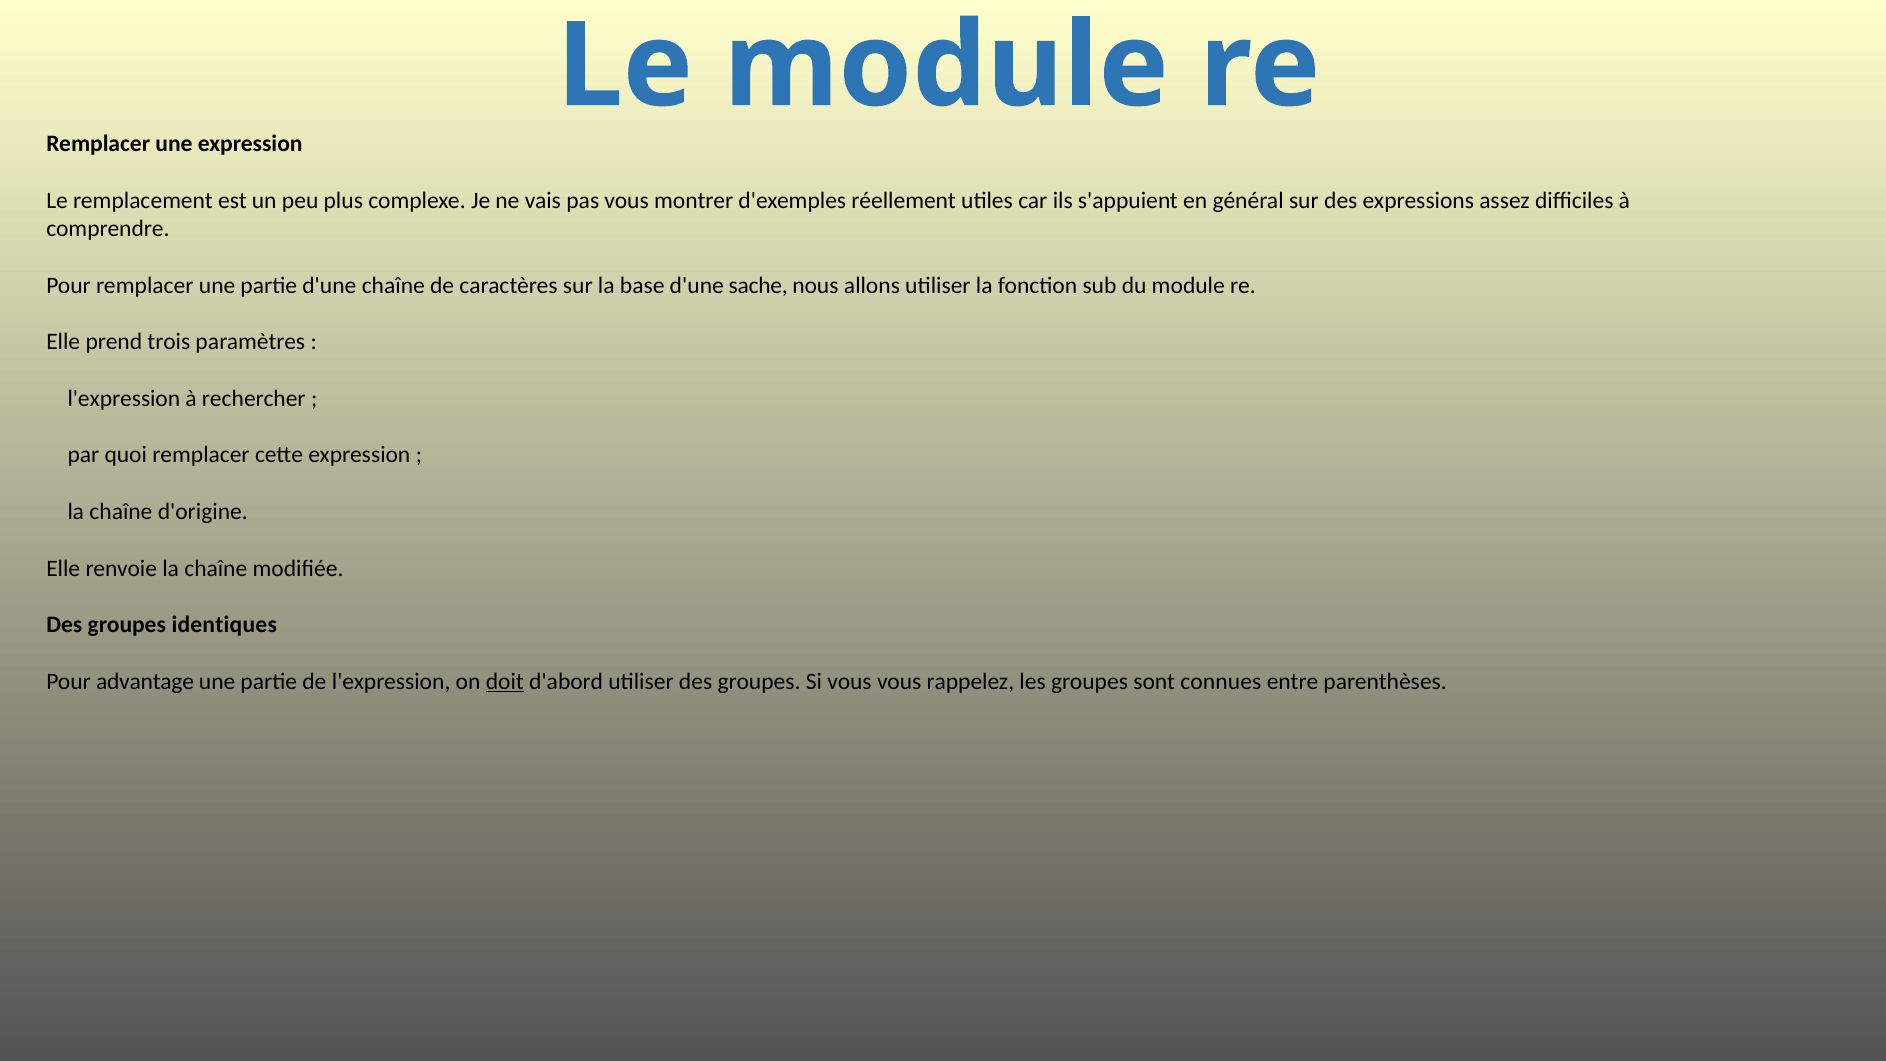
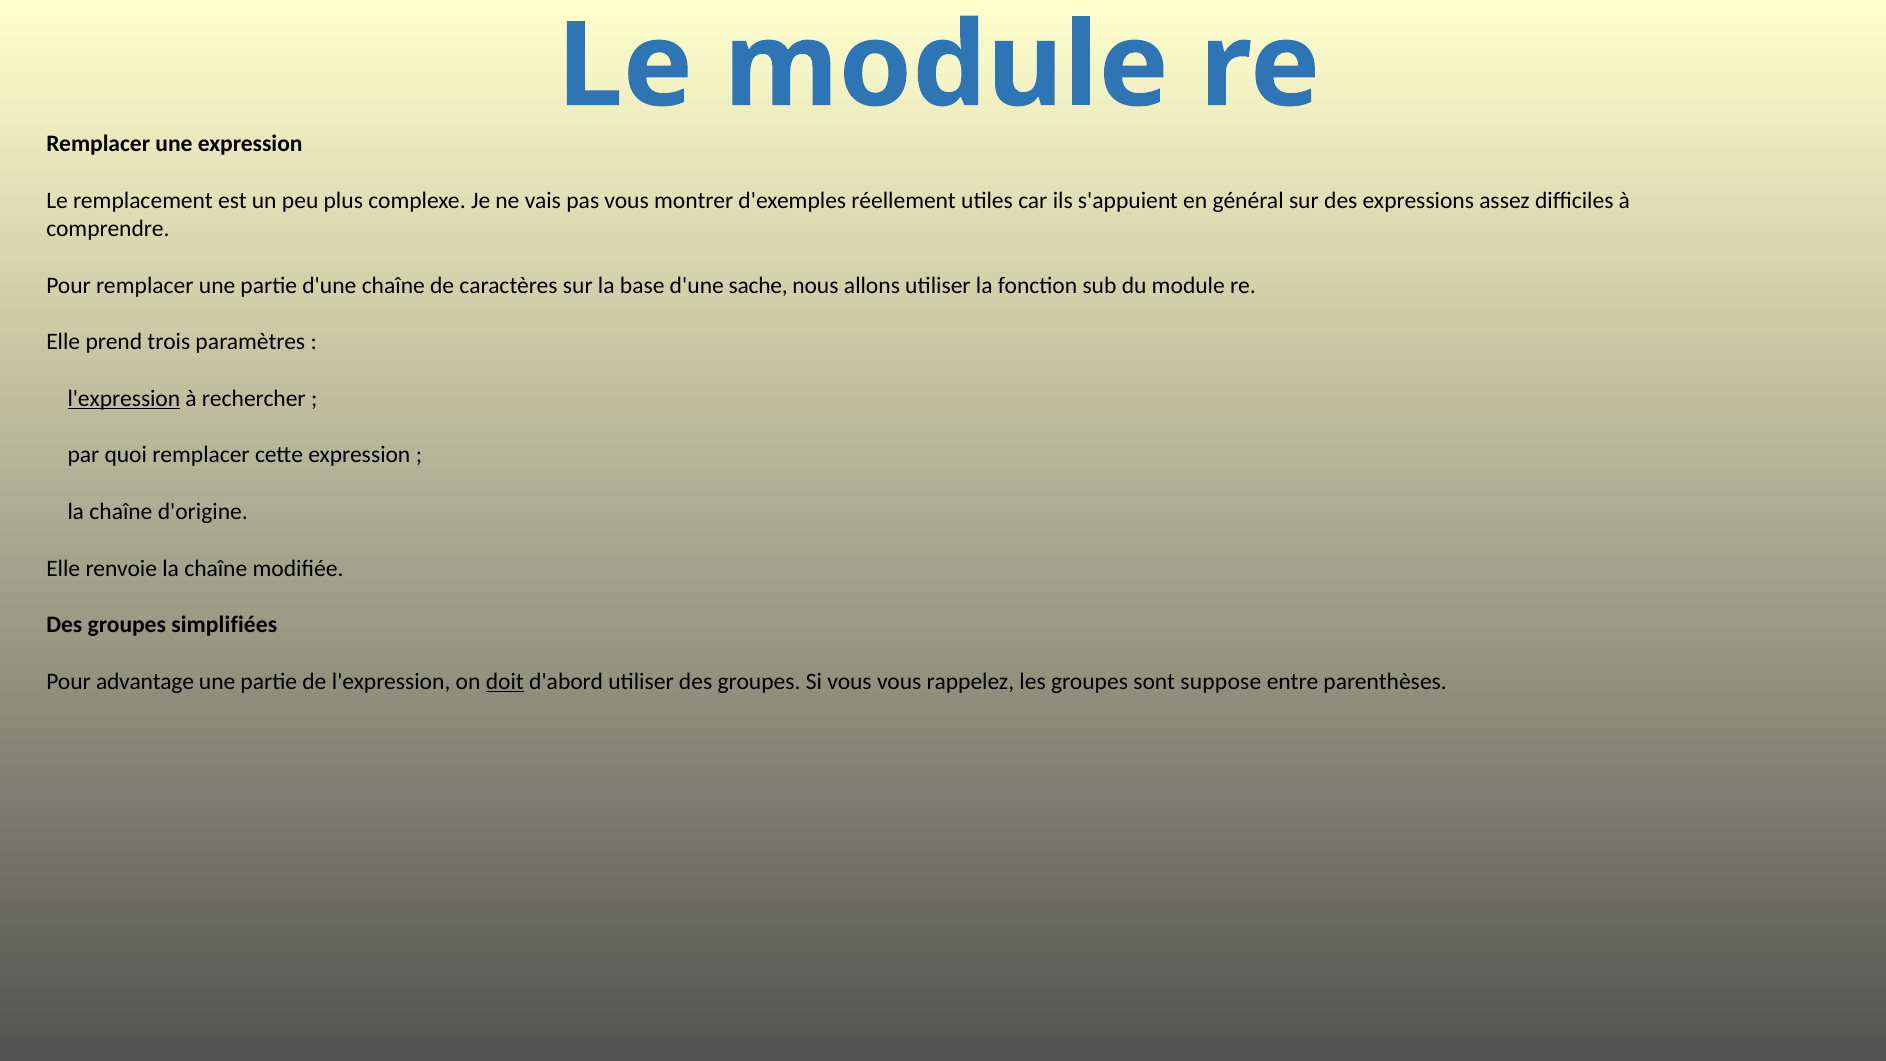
l'expression underline: none -> present (124, 398)
identiques: identiques -> simplifiées (224, 625)
connues: connues -> suppose (1221, 681)
